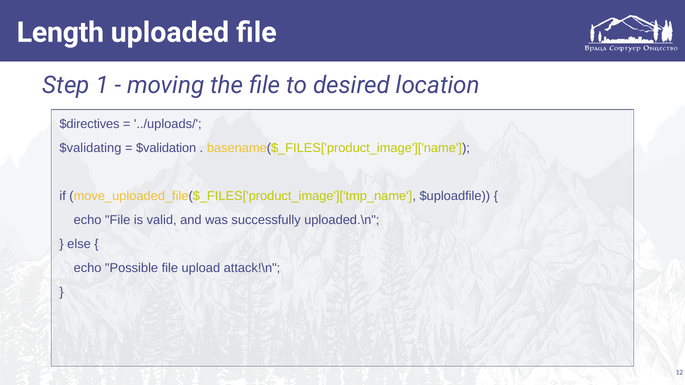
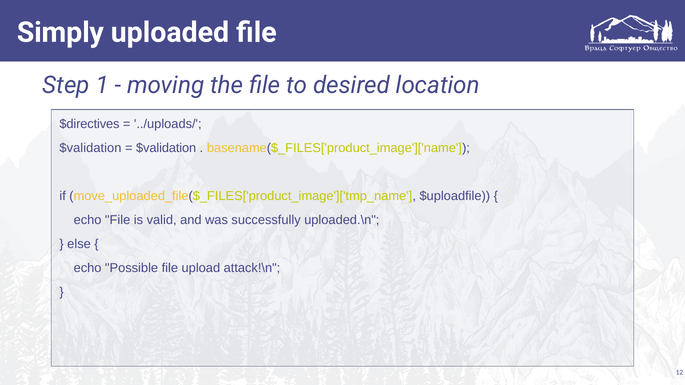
Length: Length -> Simply (60, 32)
$validating: $validating -> $validation (90, 148)
